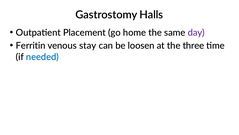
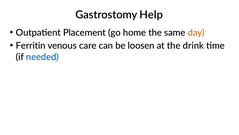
Halls: Halls -> Help (151, 15)
day colour: purple -> orange (196, 33)
stay: stay -> care (88, 46)
three: three -> drink (193, 46)
